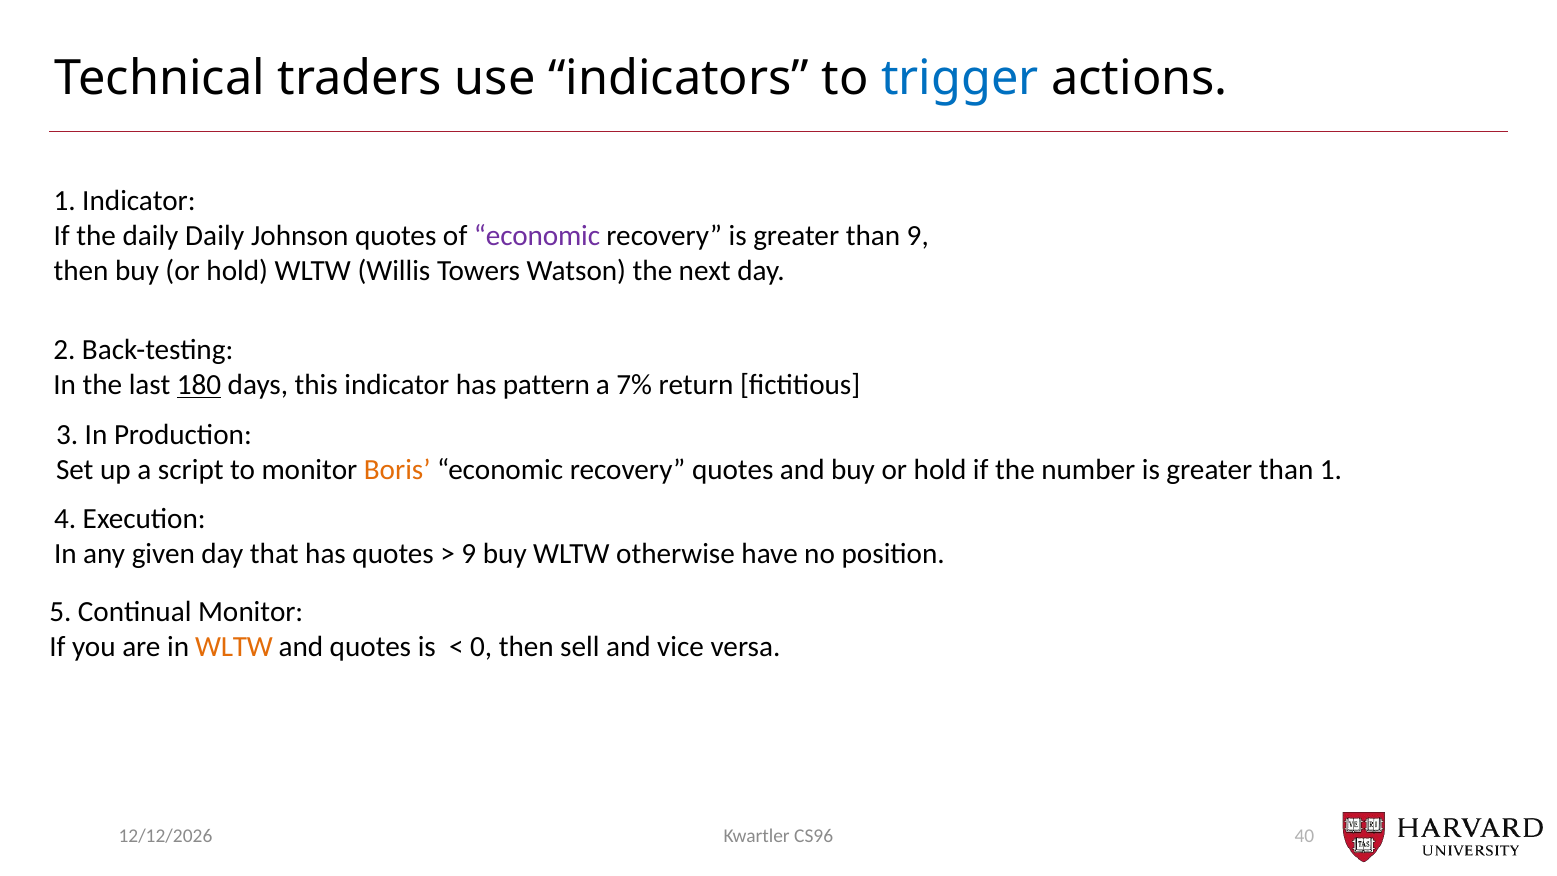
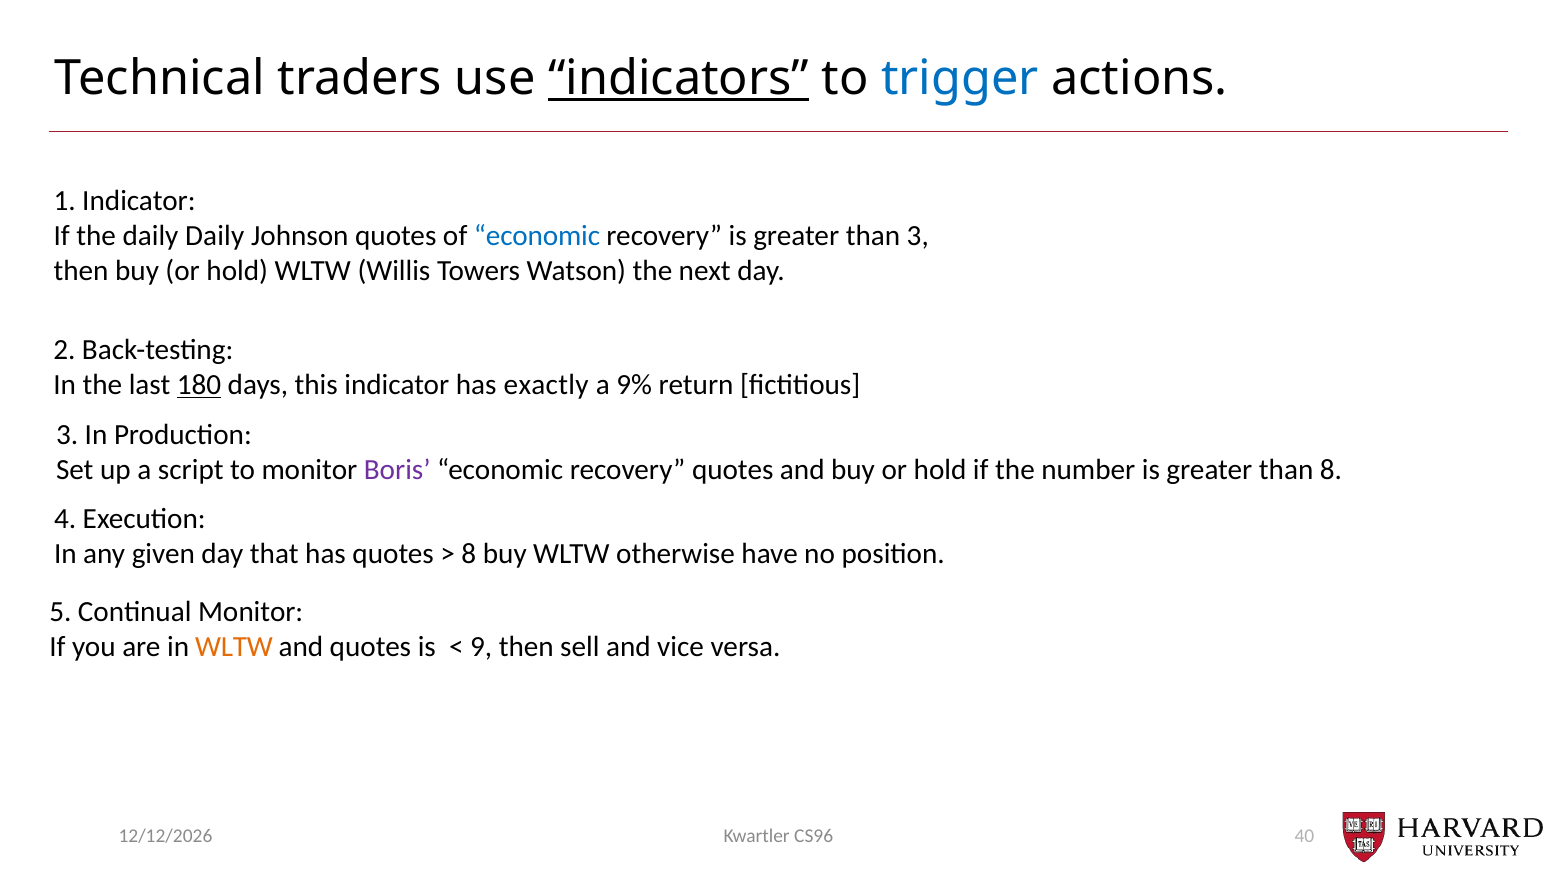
indicators underline: none -> present (679, 78)
economic colour: purple -> blue (537, 235)
than 9: 9 -> 3 (918, 235)
pattern: pattern -> exactly (546, 385)
7%: 7% -> 9% (634, 385)
Boris colour: orange -> purple (397, 469)
than 1: 1 -> 8 (1331, 469)
9: 9 -> 8 (469, 554)
0: 0 -> 9 (481, 647)
